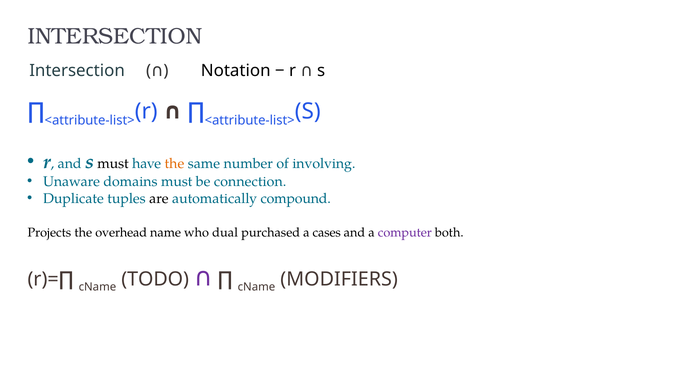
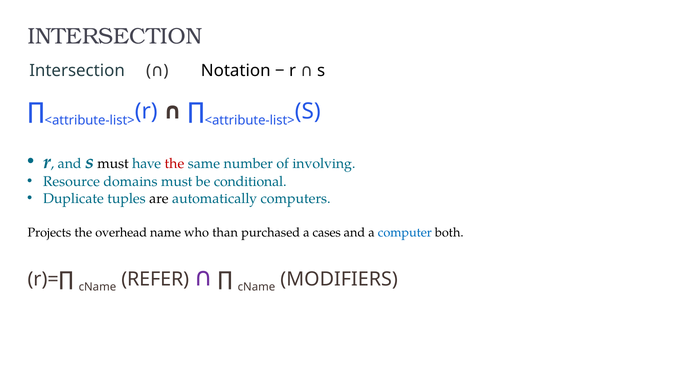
the colour: orange -> red (174, 164)
Unaware: Unaware -> Resource (71, 182)
connection: connection -> conditional (250, 182)
compound: compound -> computers (296, 199)
dual: dual -> than (225, 233)
computer colour: purple -> blue (405, 233)
TODO: TODO -> REFER (155, 280)
